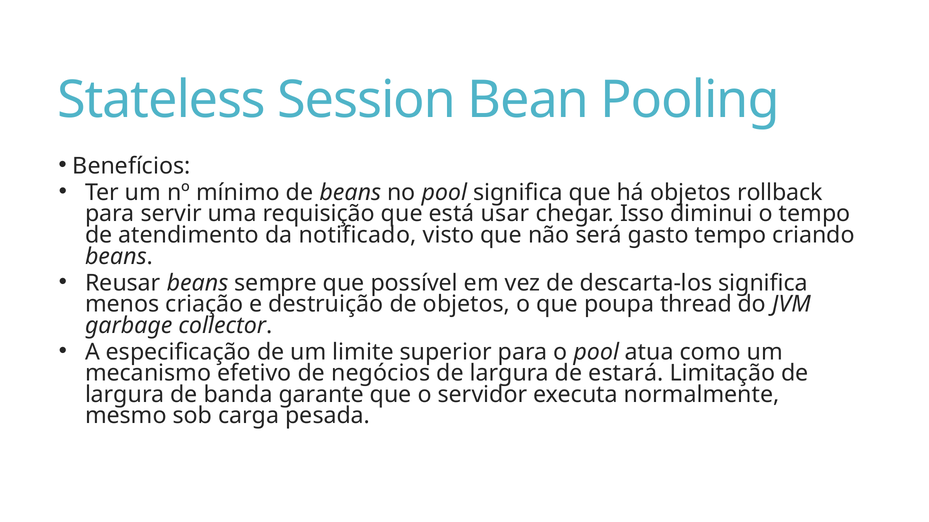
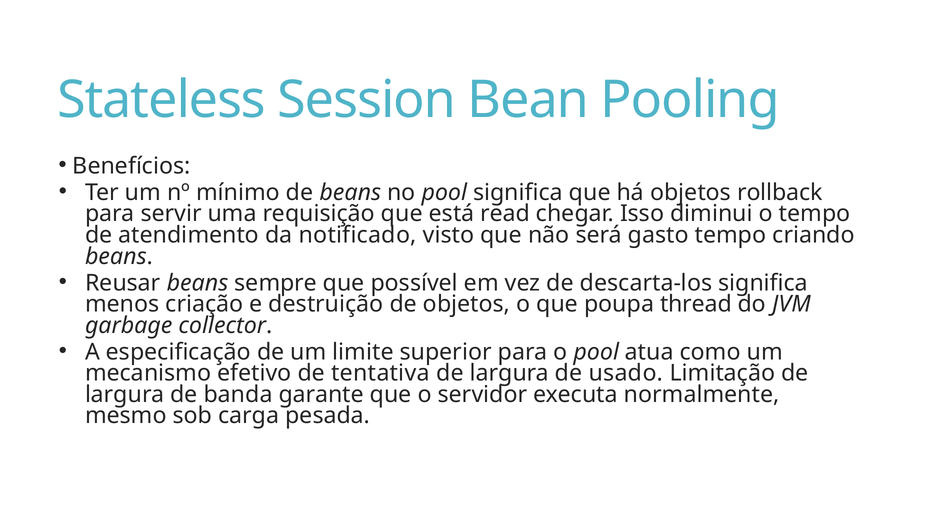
usar: usar -> read (505, 214)
negócios: negócios -> tentativa (381, 374)
estará: estará -> usado (626, 374)
